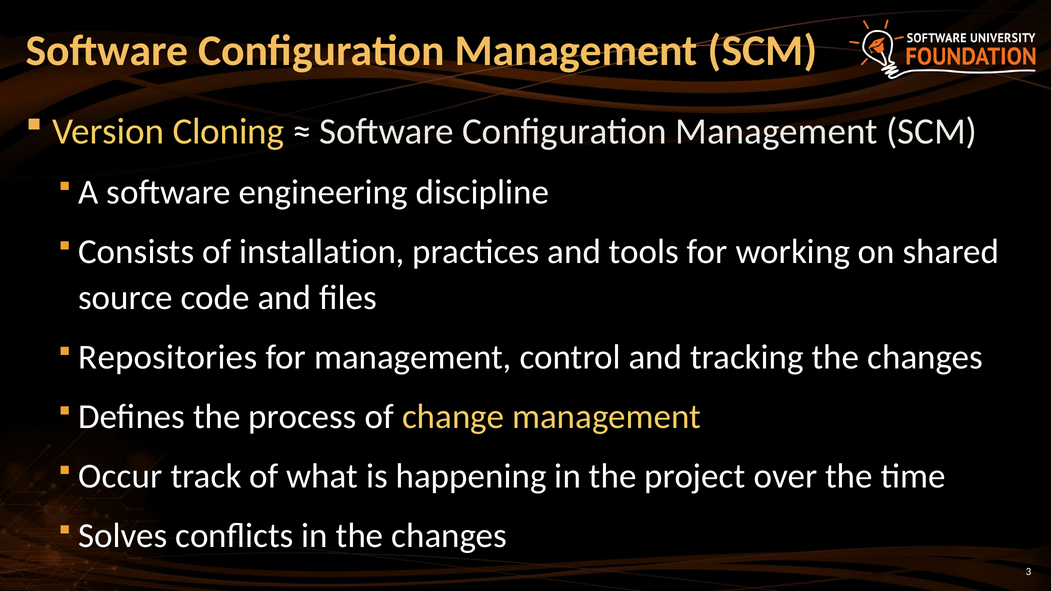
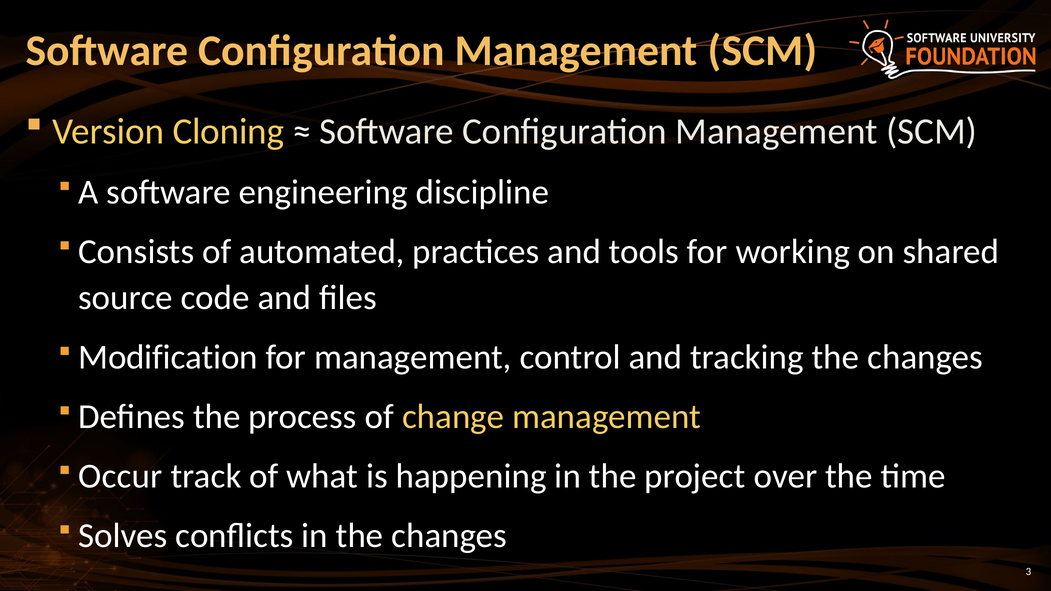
installation: installation -> automated (322, 252)
Repositories: Repositories -> Modification (168, 357)
